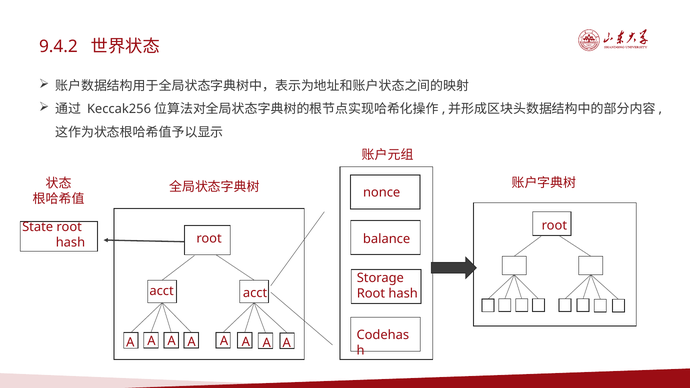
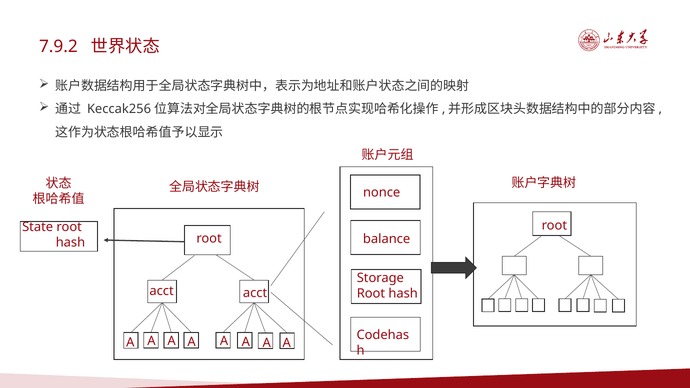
9.4.2: 9.4.2 -> 7.9.2 (58, 47)
